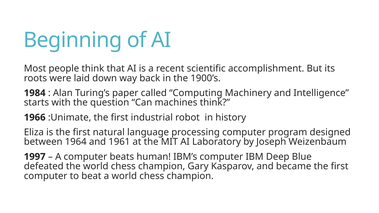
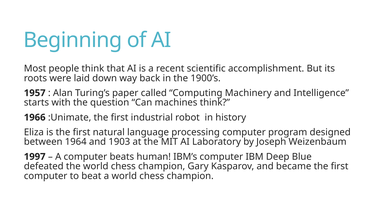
1984: 1984 -> 1957 (35, 93)
1961: 1961 -> 1903 (119, 142)
